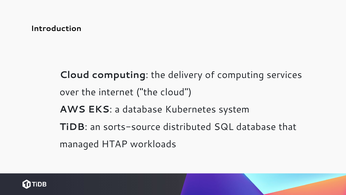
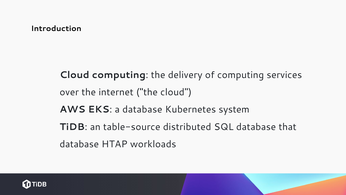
sorts-source: sorts-source -> table-source (132, 127)
managed: managed -> database (79, 144)
